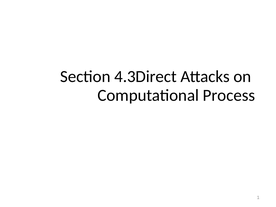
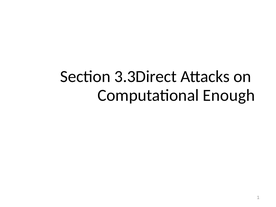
4.3Direct: 4.3Direct -> 3.3Direct (145, 76)
Process: Process -> Enough (229, 95)
